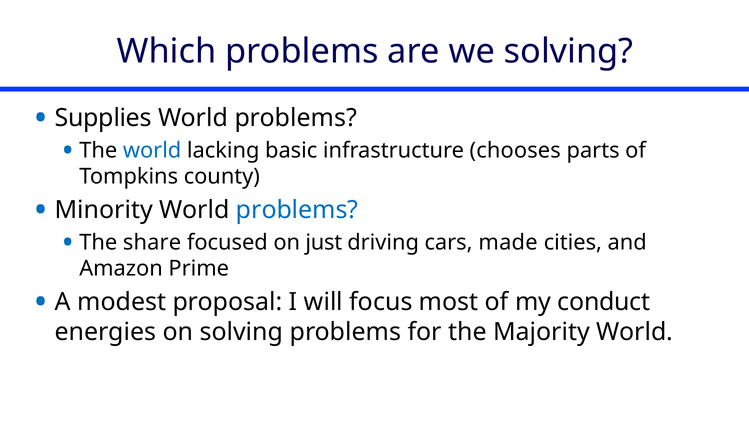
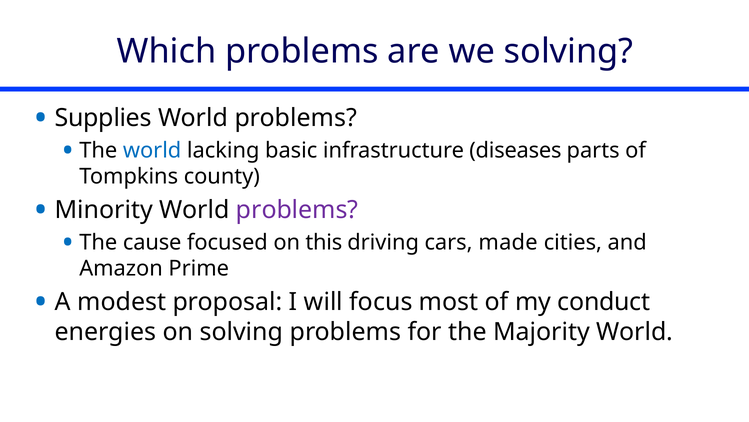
chooses: chooses -> diseases (515, 150)
problems colour: blue -> purple (297, 210)
share: share -> cause (152, 242)
just: just -> this (324, 242)
